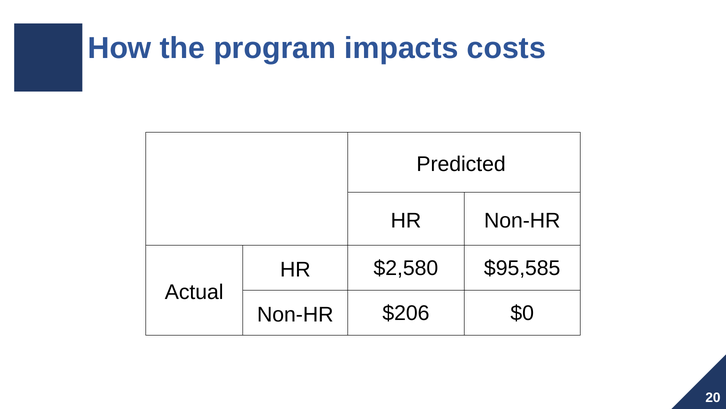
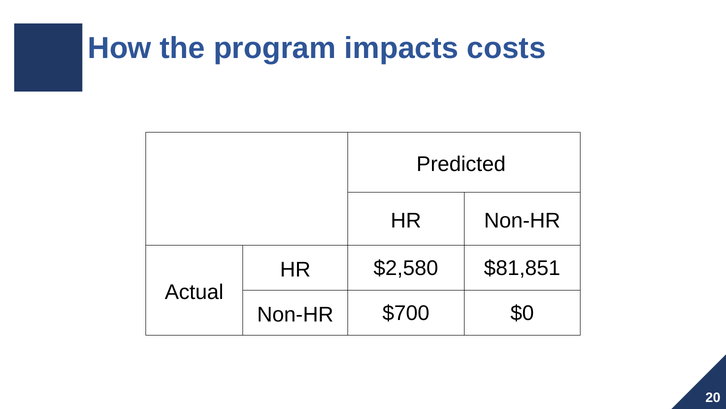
$95,585: $95,585 -> $81,851 (522, 268)
$206: $206 -> $700 (406, 313)
